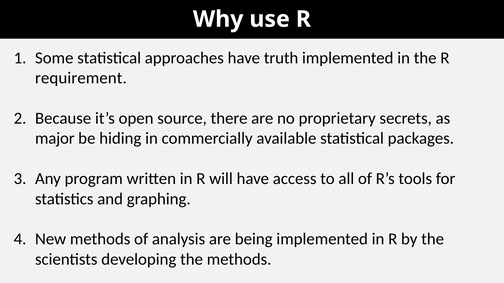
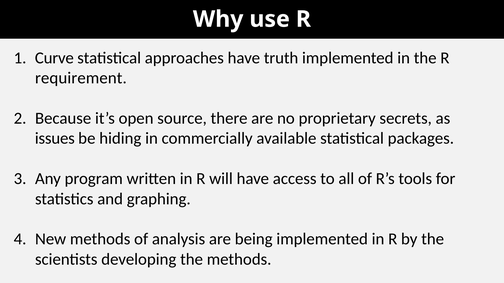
Some: Some -> Curve (54, 58)
major: major -> issues (55, 139)
